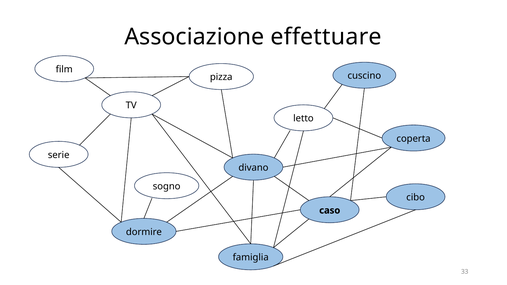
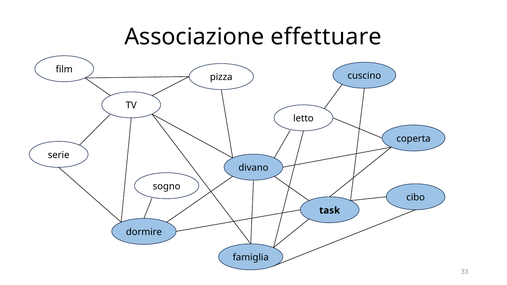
caso: caso -> task (330, 211)
